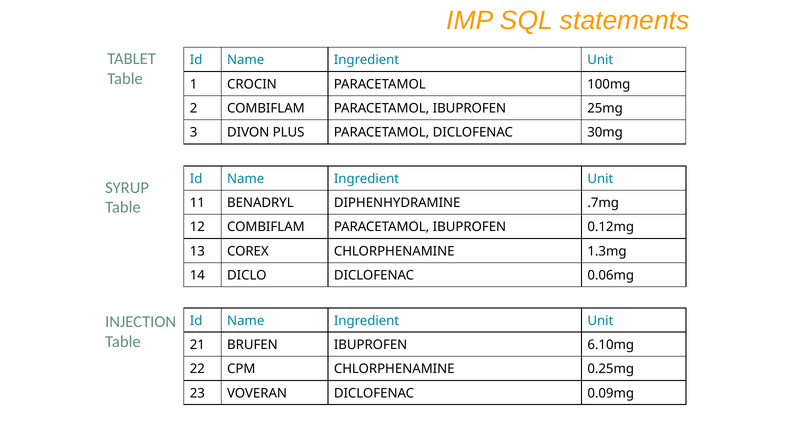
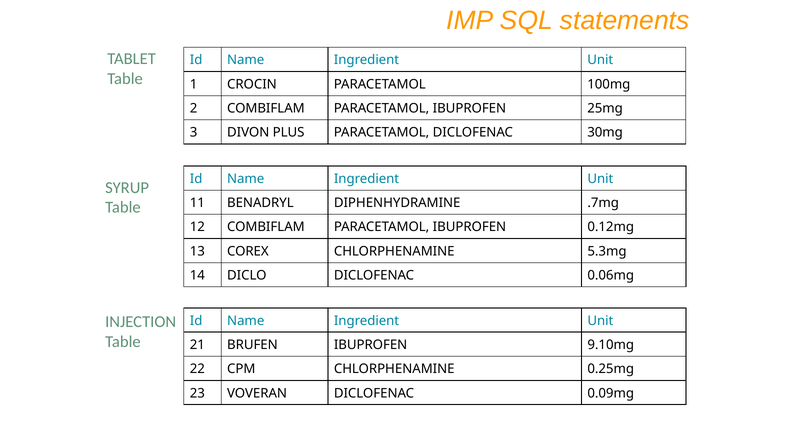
1.3mg: 1.3mg -> 5.3mg (607, 251)
6.10mg: 6.10mg -> 9.10mg (611, 345)
